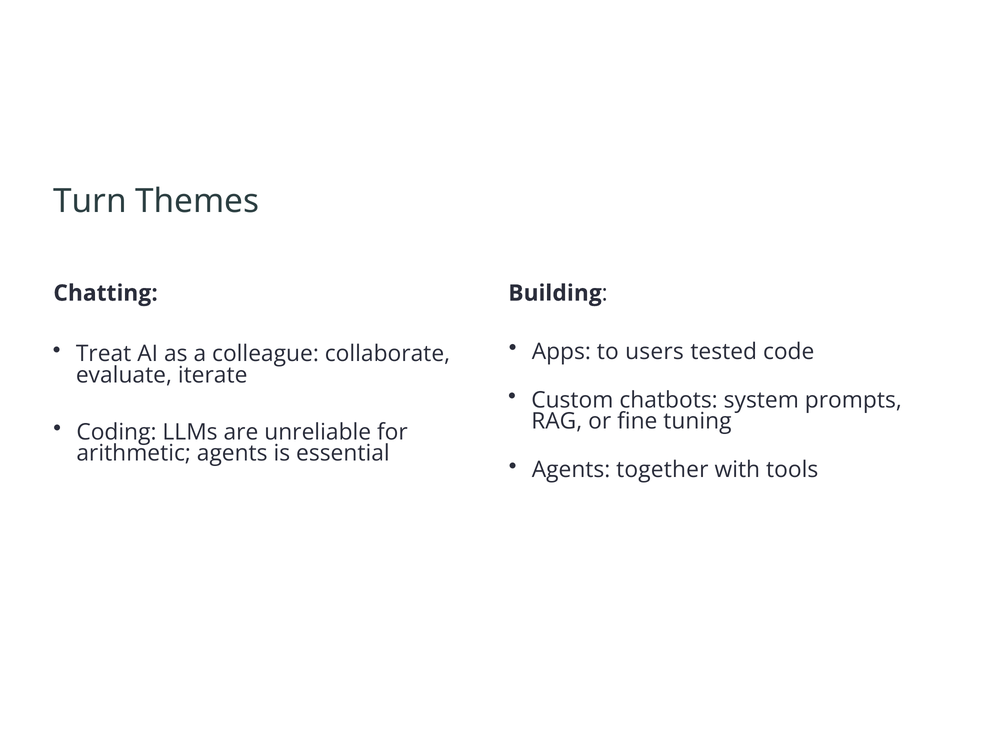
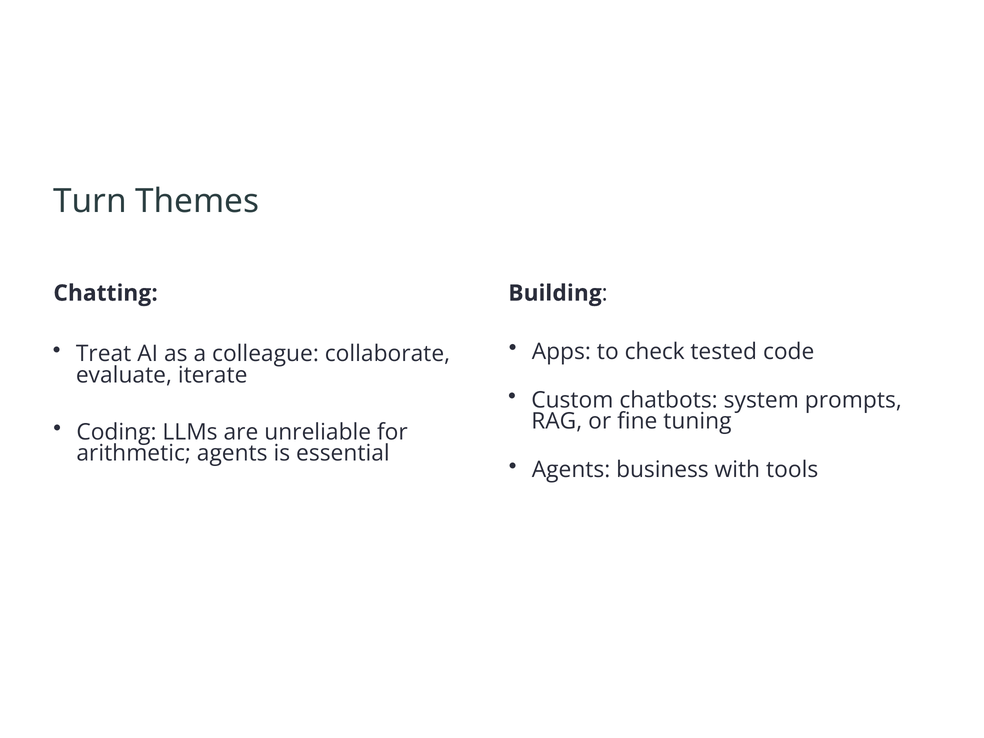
users: users -> check (655, 352)
together: together -> business (662, 470)
